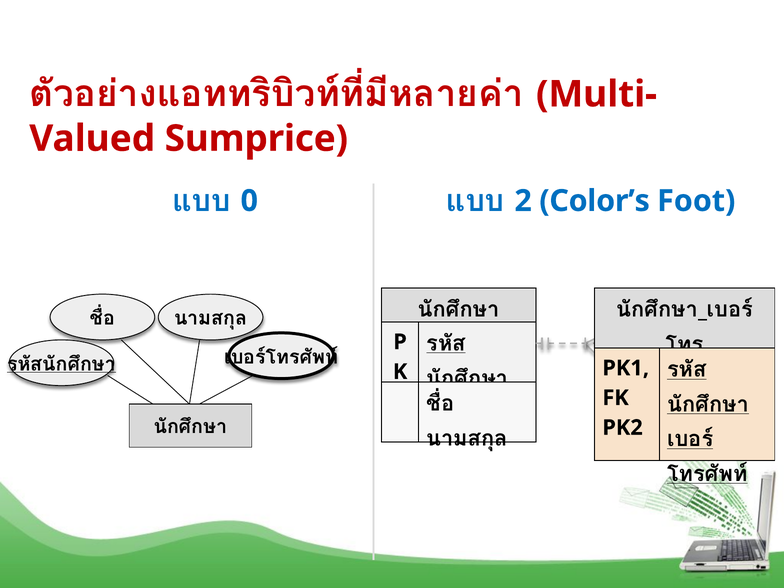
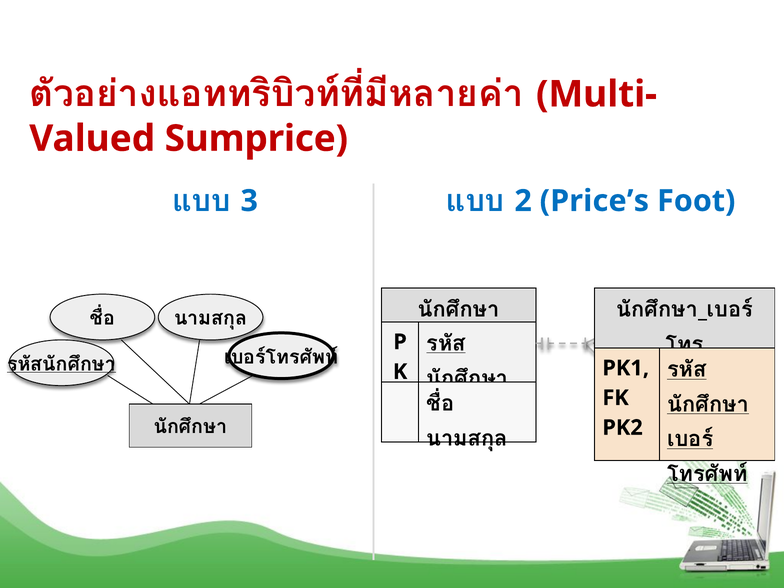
0: 0 -> 3 (249, 201)
Color’s: Color’s -> Price’s (594, 201)
